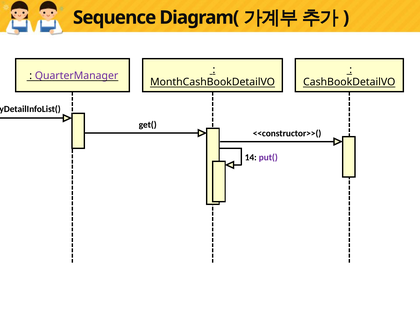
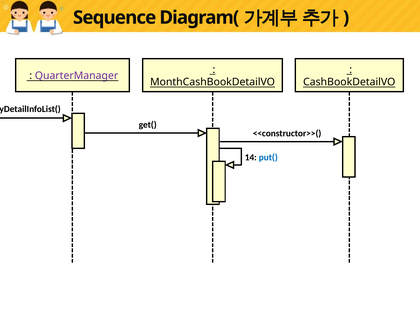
put( colour: purple -> blue (268, 157)
